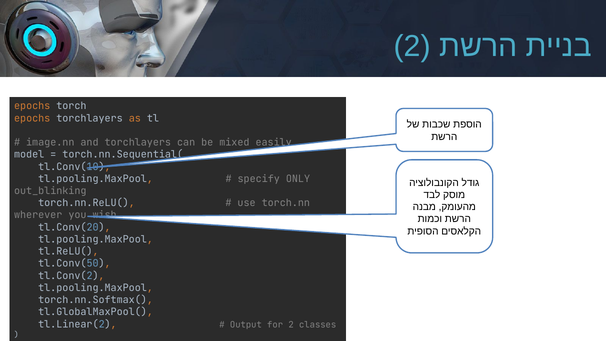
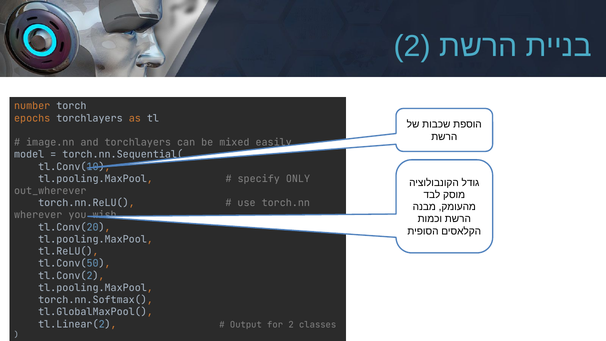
epochs: epochs -> number (32, 106)
out_blinking: out_blinking -> out_wherever (50, 191)
